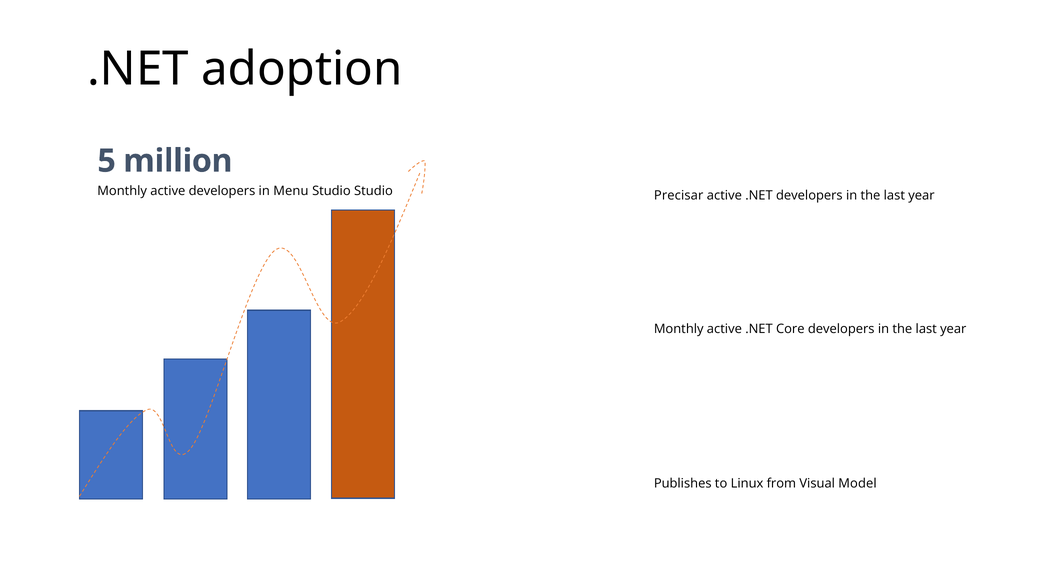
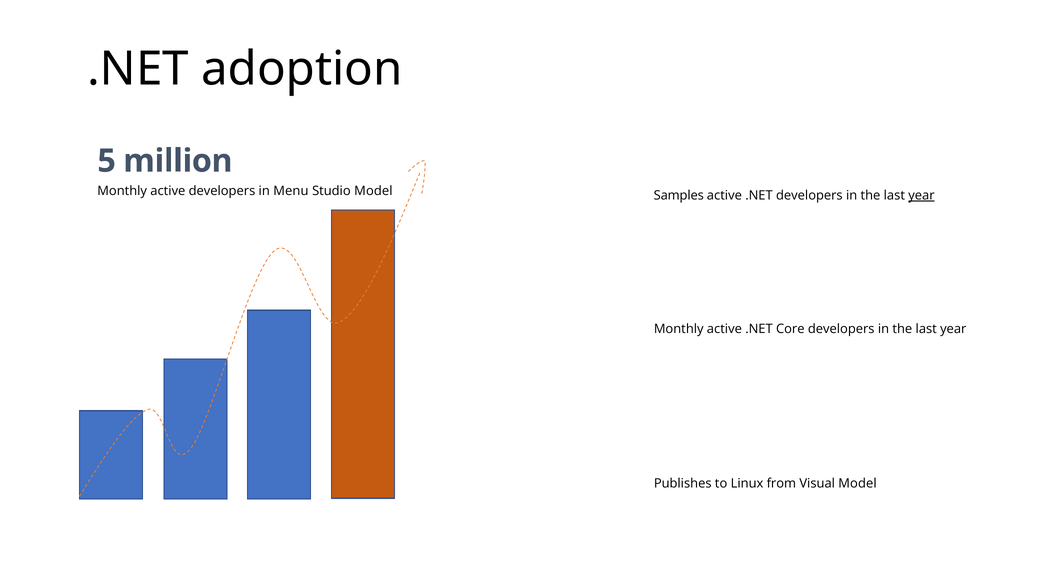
Studio Studio: Studio -> Model (373, 191)
Precisar: Precisar -> Samples (679, 195)
year underline: none -> present (921, 195)
